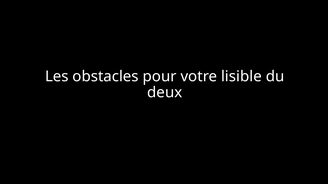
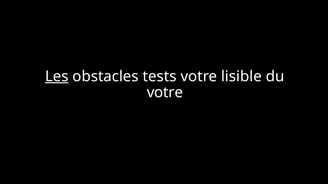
Les underline: none -> present (57, 77)
pour: pour -> tests (160, 77)
deux: deux -> votre (165, 93)
